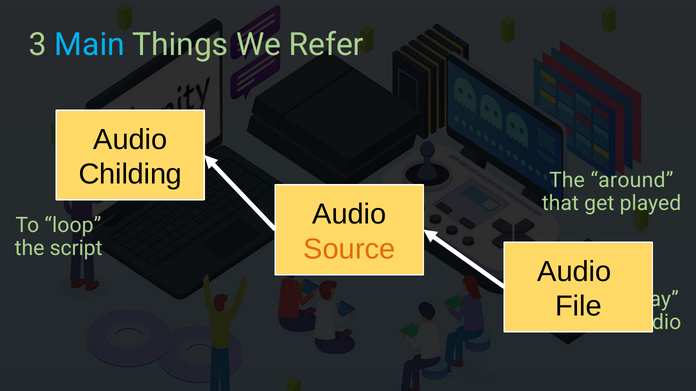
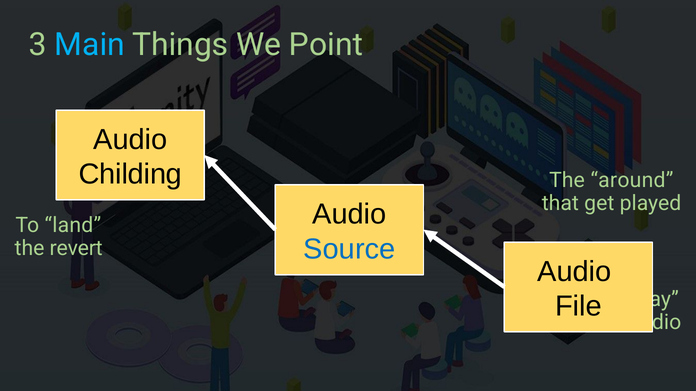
Refer: Refer -> Point (326, 45)
loop: loop -> land (73, 226)
Source colour: orange -> blue (349, 249)
script: script -> revert (76, 249)
